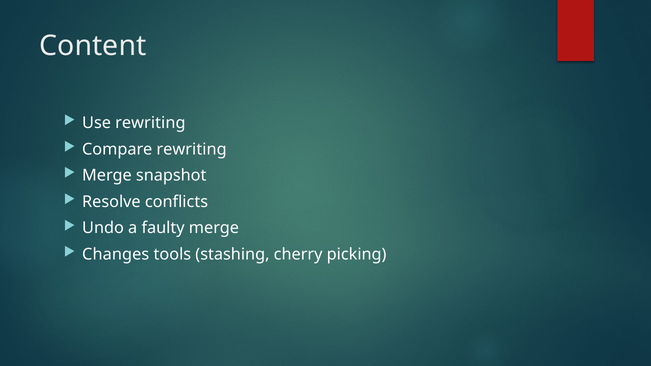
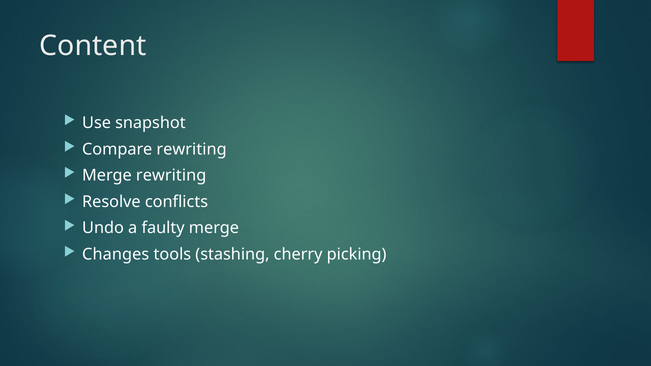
Use rewriting: rewriting -> snapshot (150, 123)
Merge snapshot: snapshot -> rewriting (171, 176)
